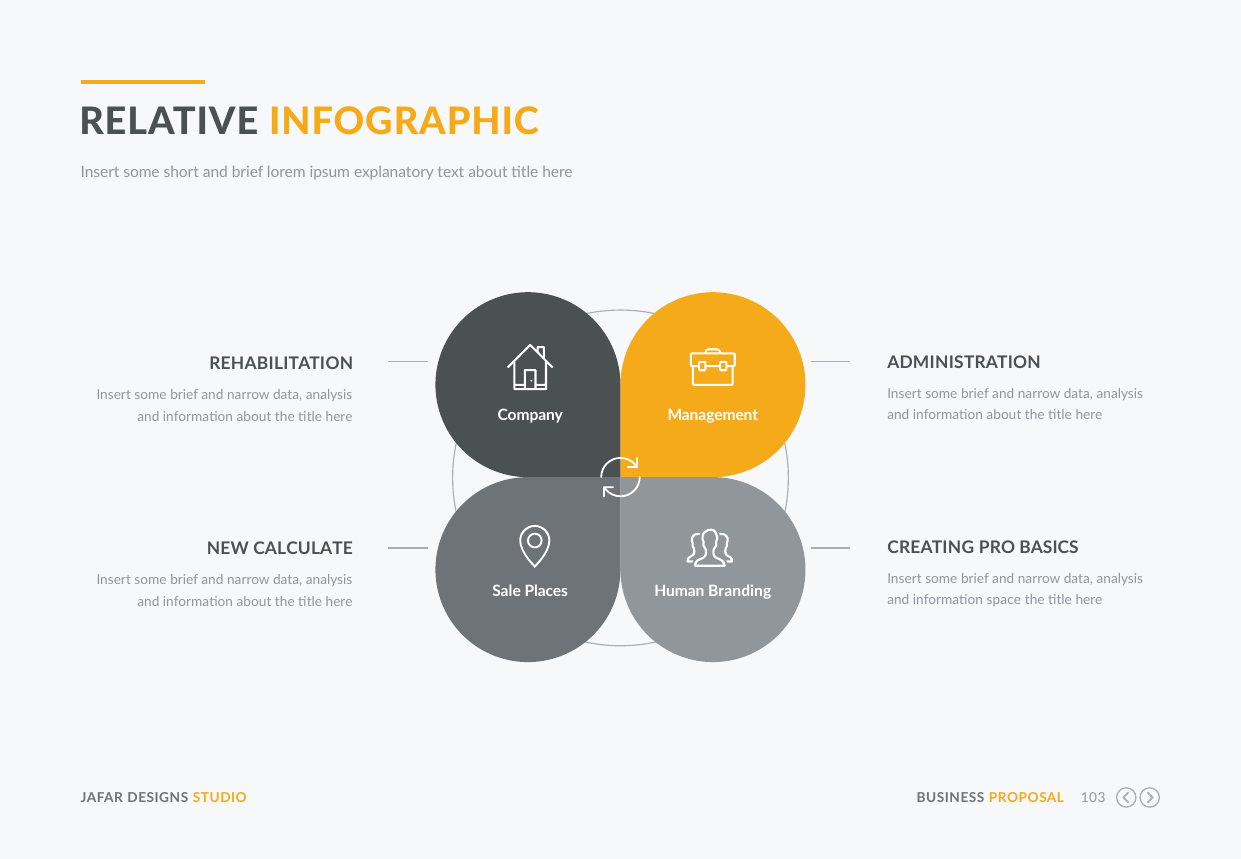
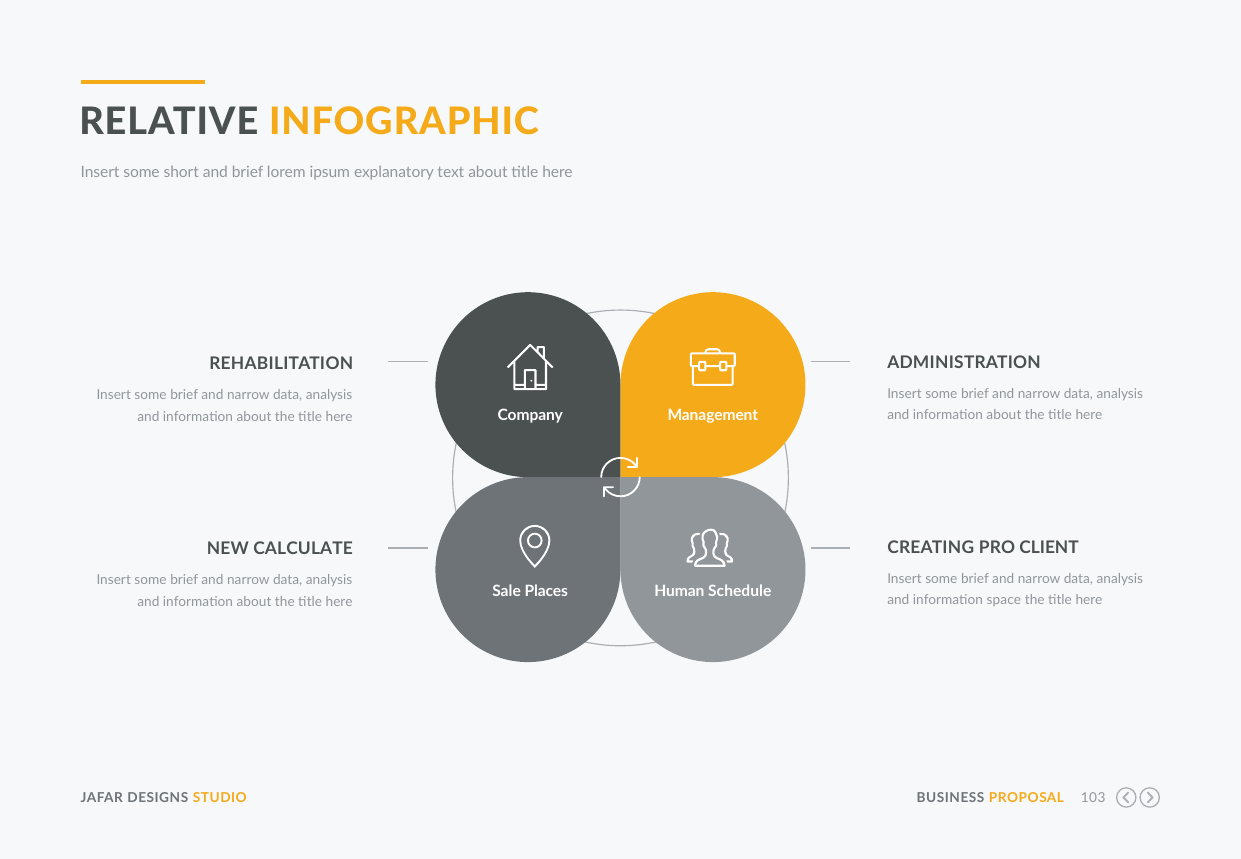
BASICS: BASICS -> CLIENT (1049, 547)
Branding: Branding -> Schedule (740, 592)
